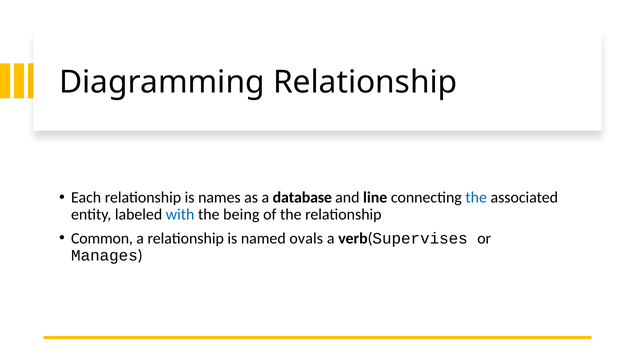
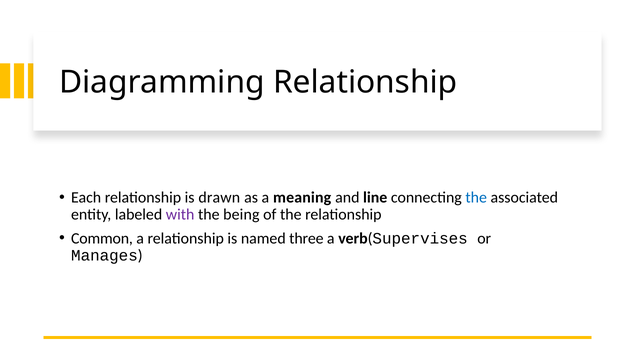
names: names -> drawn (219, 198)
database: database -> meaning (302, 198)
with colour: blue -> purple (180, 215)
ovals: ovals -> three (306, 238)
